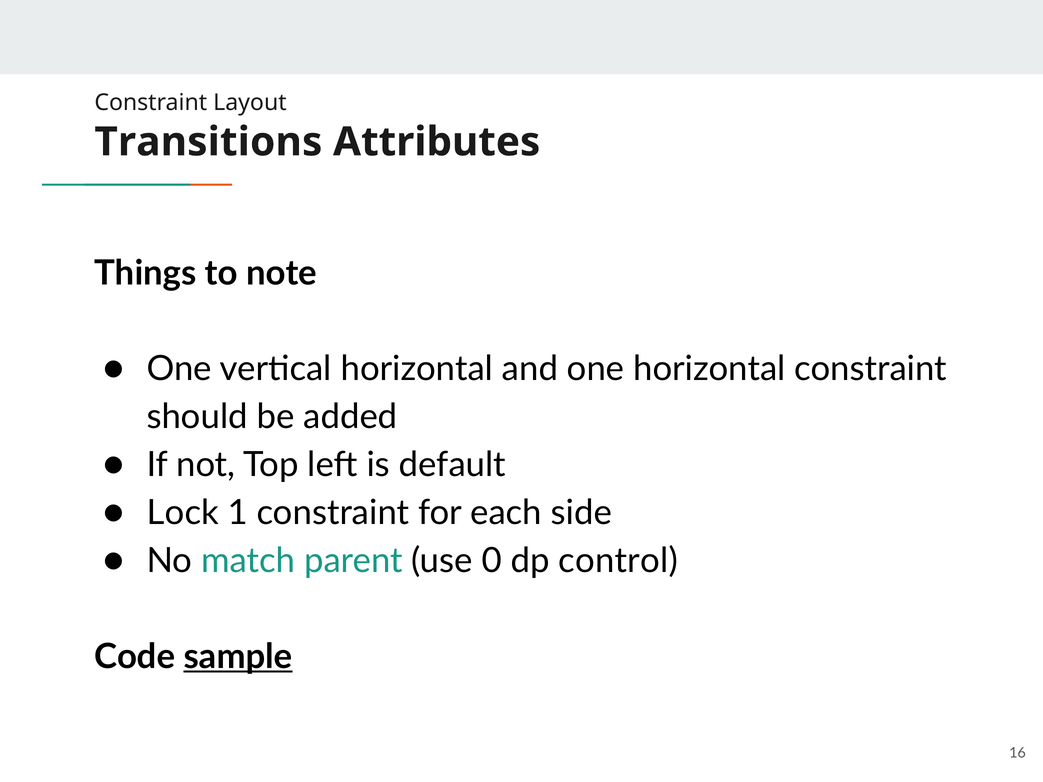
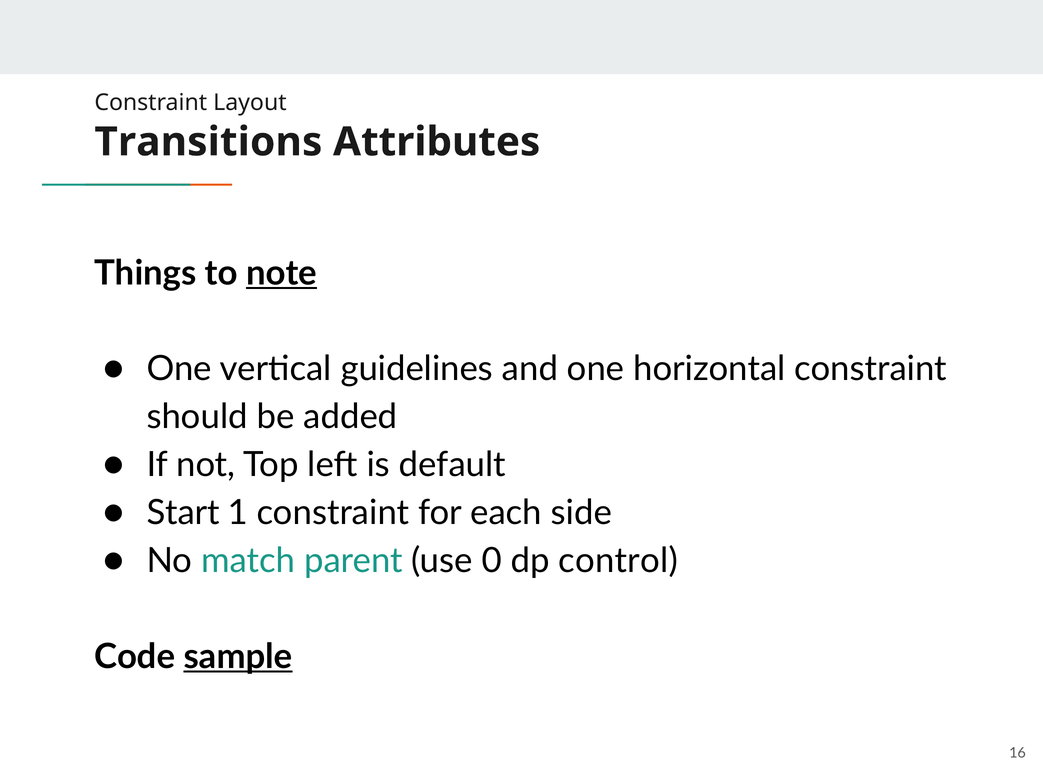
note underline: none -> present (282, 273)
vertical horizontal: horizontal -> guidelines (417, 369)
Lock: Lock -> Start (183, 513)
